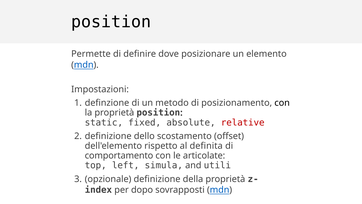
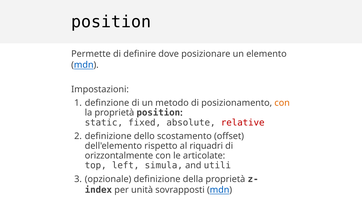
con colour: black -> orange (282, 103)
definita: definita -> riquadri (206, 146)
comportamento: comportamento -> orizzontalmente (119, 155)
dopo: dopo -> unità (142, 190)
